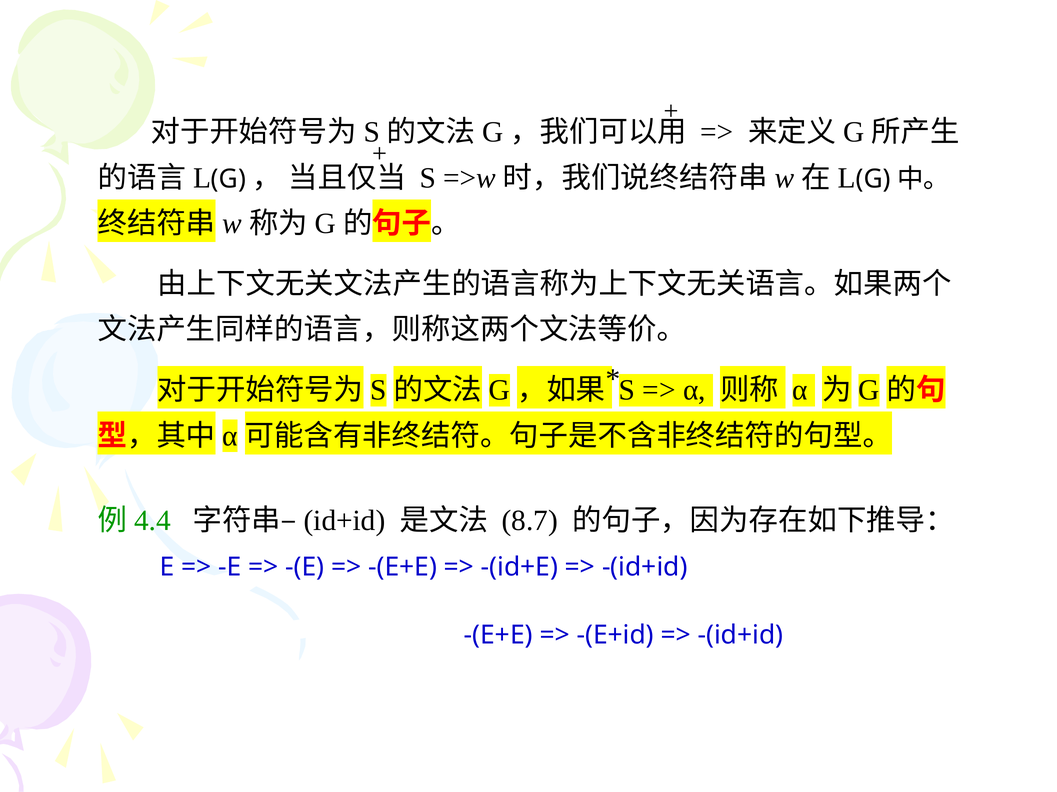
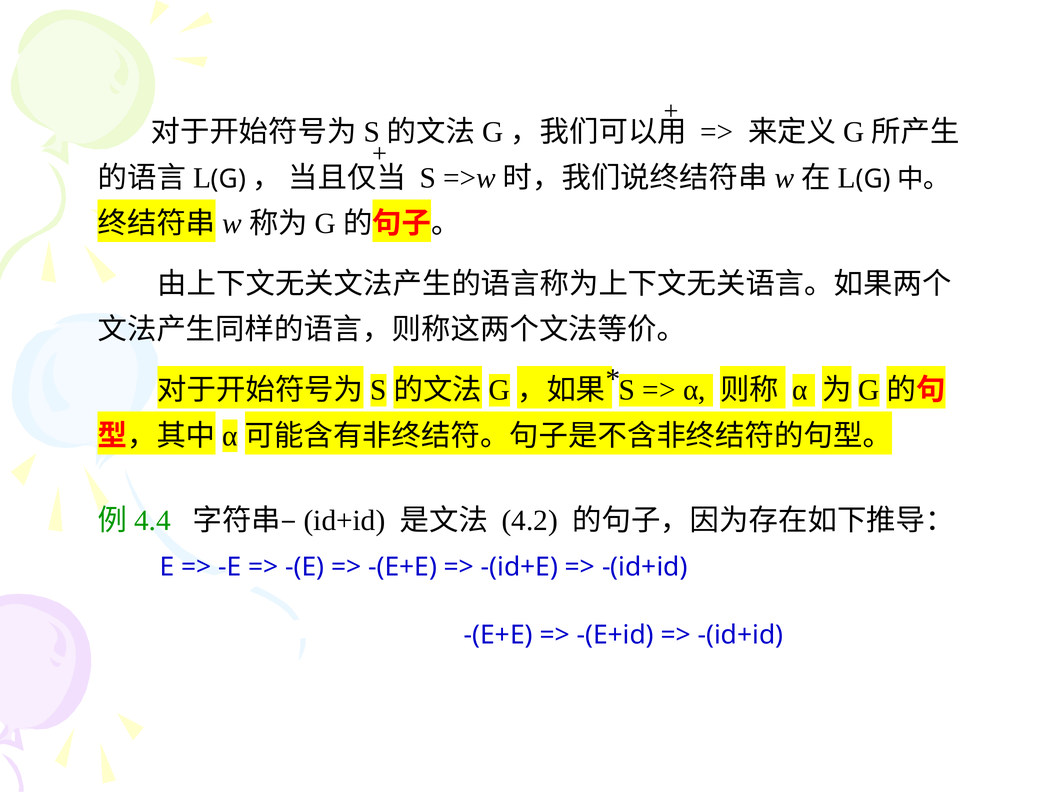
8.7: 8.7 -> 4.2 (530, 521)
